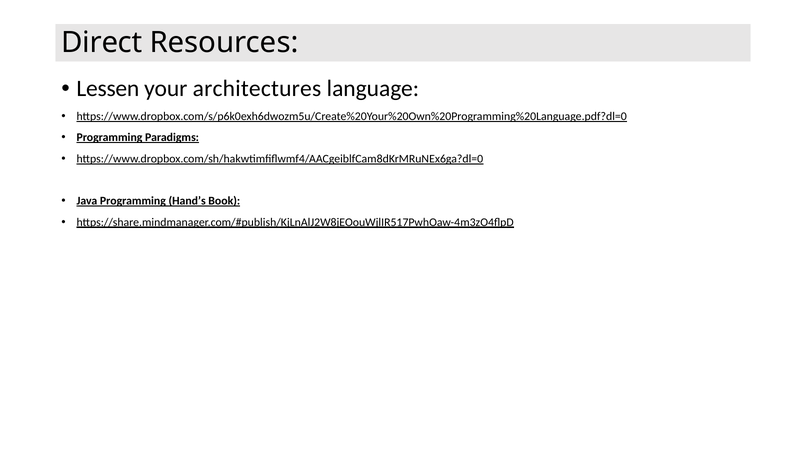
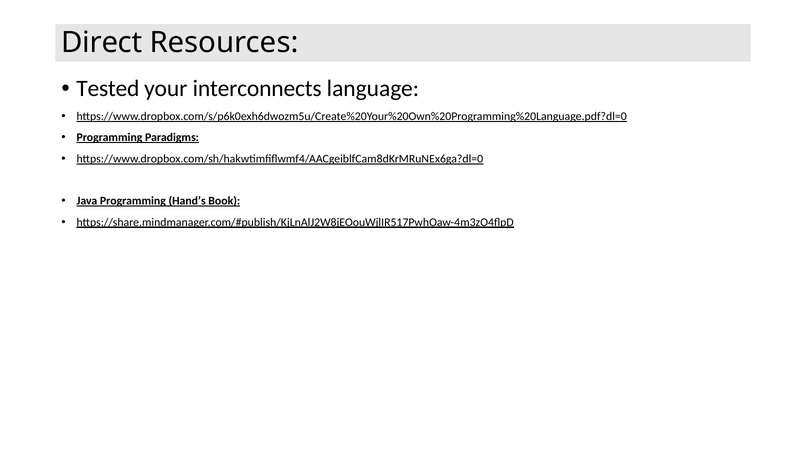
Lessen: Lessen -> Tested (108, 89)
architectures: architectures -> interconnects (257, 89)
